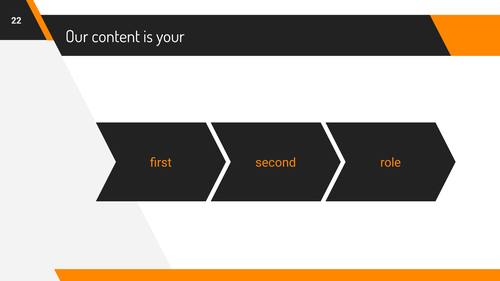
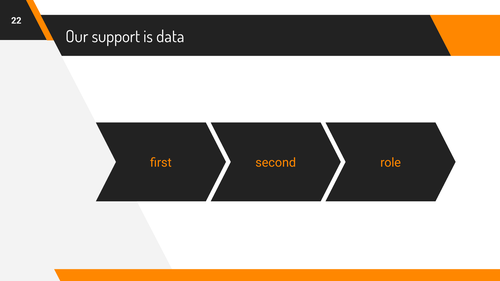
content: content -> support (116, 37)
your: your -> data (170, 37)
